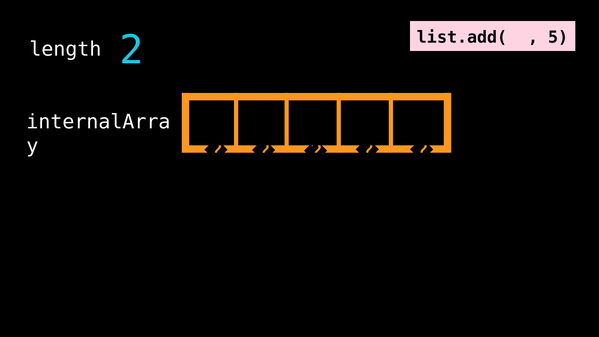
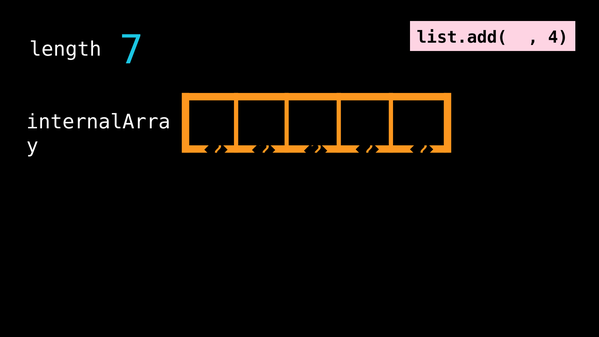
2: 2 -> 7 (131, 50)
5: 5 -> 4 (558, 37)
